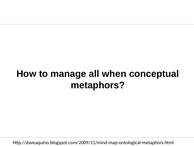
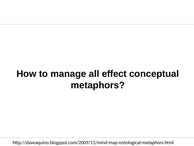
when: when -> effect (114, 74)
